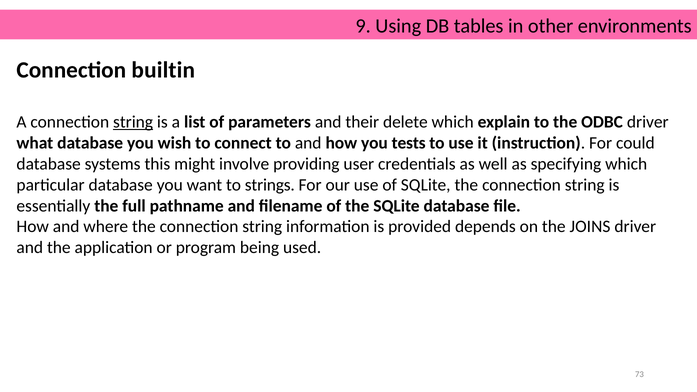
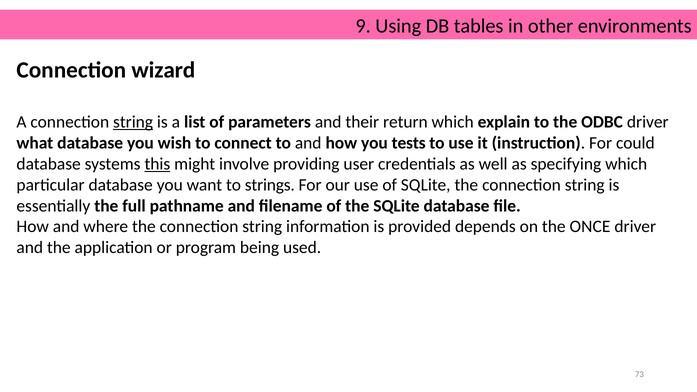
builtin: builtin -> wizard (163, 70)
delete: delete -> return (405, 122)
this underline: none -> present (157, 164)
JOINS: JOINS -> ONCE (590, 227)
